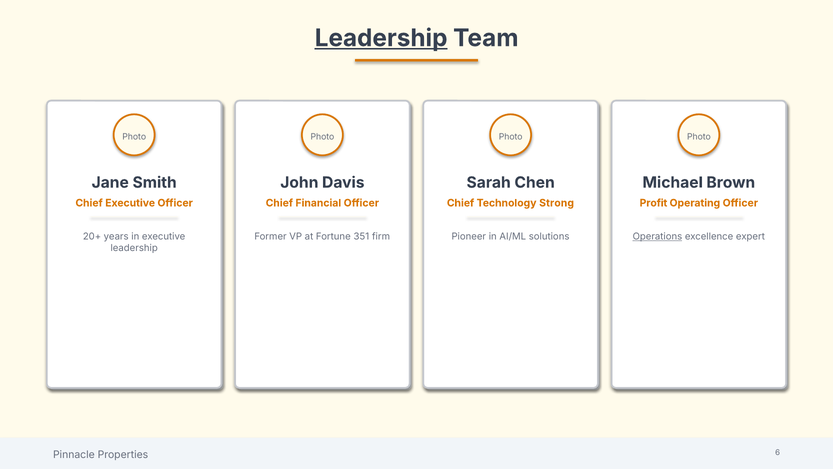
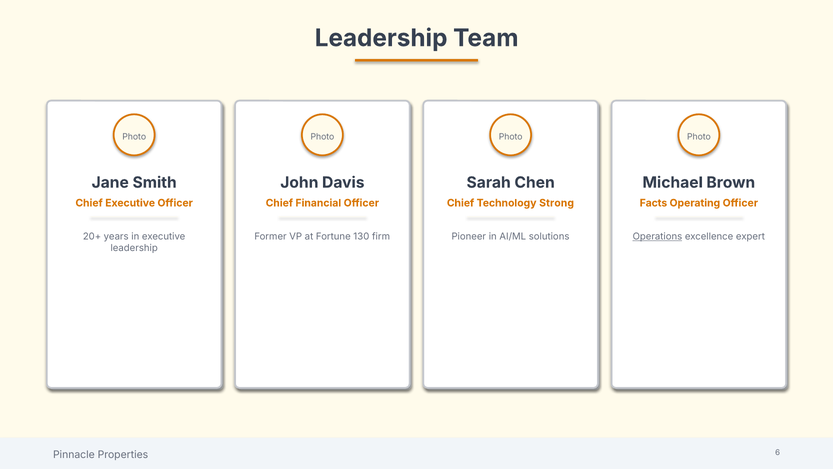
Leadership underline: present -> none (381, 38)
Profit: Profit -> Facts (653, 203)
351: 351 -> 130 (361, 236)
